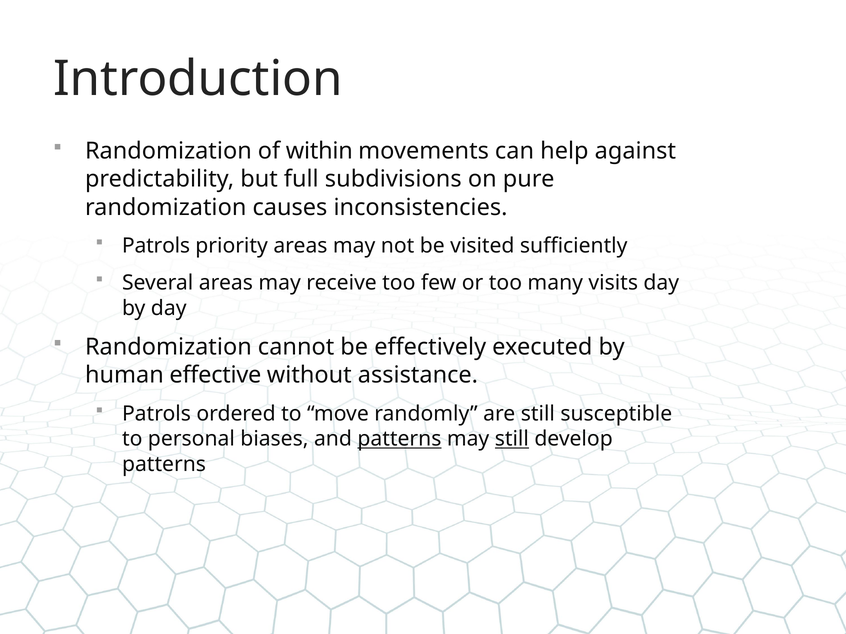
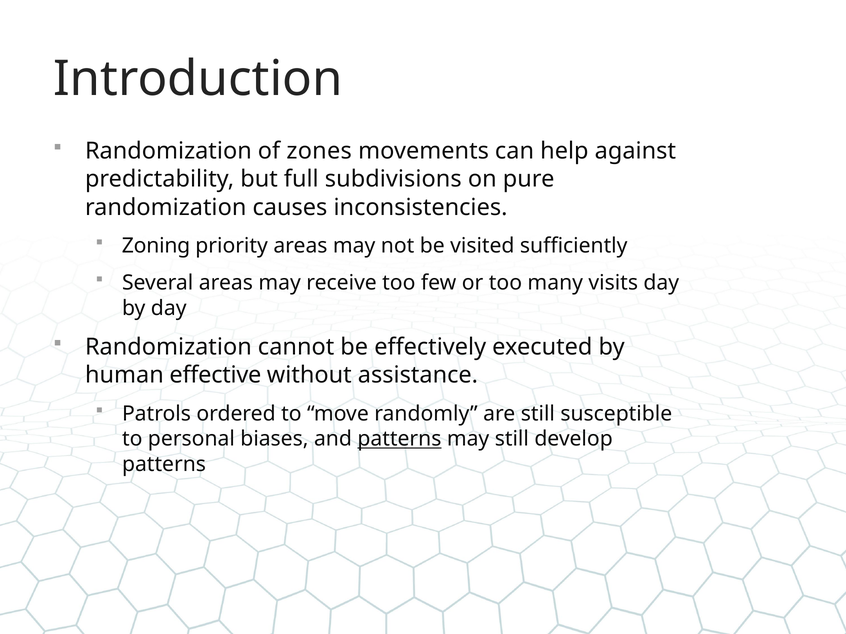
within: within -> zones (319, 151)
Patrols: Patrols -> Zoning (156, 246)
still underline: present -> none (512, 439)
